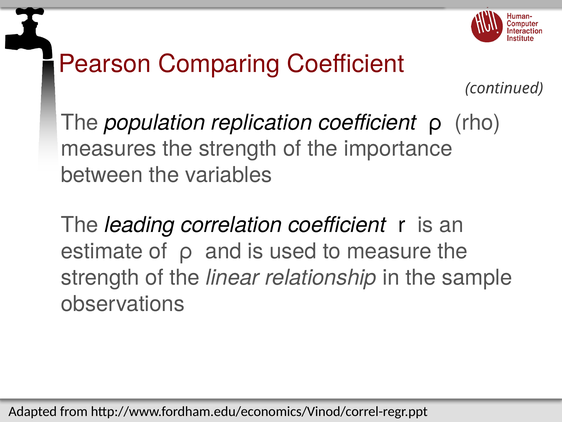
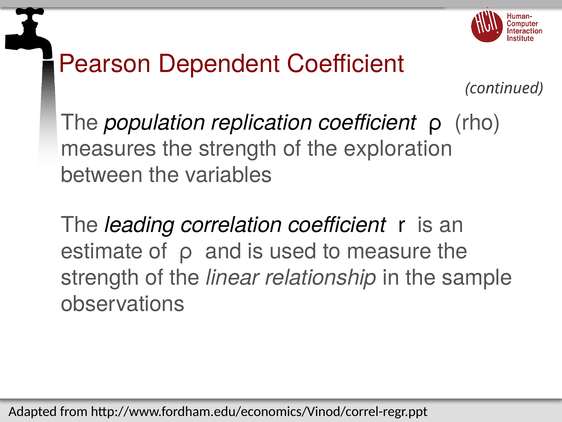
Comparing: Comparing -> Dependent (219, 64)
importance: importance -> exploration (398, 149)
